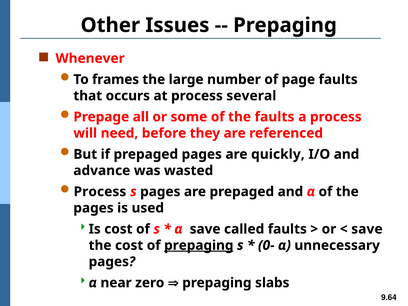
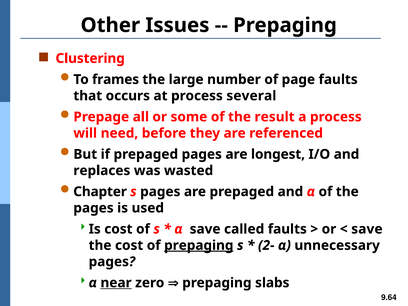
Whenever: Whenever -> Clustering (90, 58)
the faults: faults -> result (275, 117)
quickly: quickly -> longest (278, 154)
advance: advance -> replaces (102, 171)
Process: Process -> Chapter (100, 192)
0-: 0- -> 2- (266, 245)
near underline: none -> present (116, 283)
